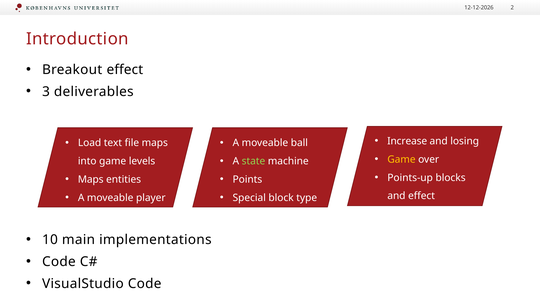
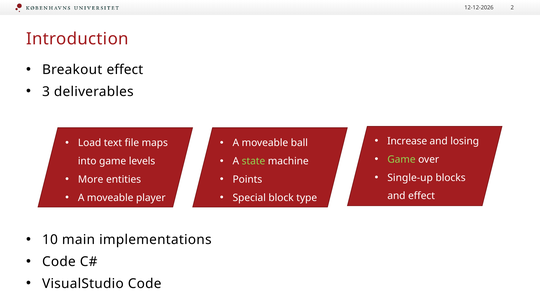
Game colour: yellow -> light green (401, 159)
Points-up: Points-up -> Single-up (410, 178)
Maps: Maps -> More (91, 179)
